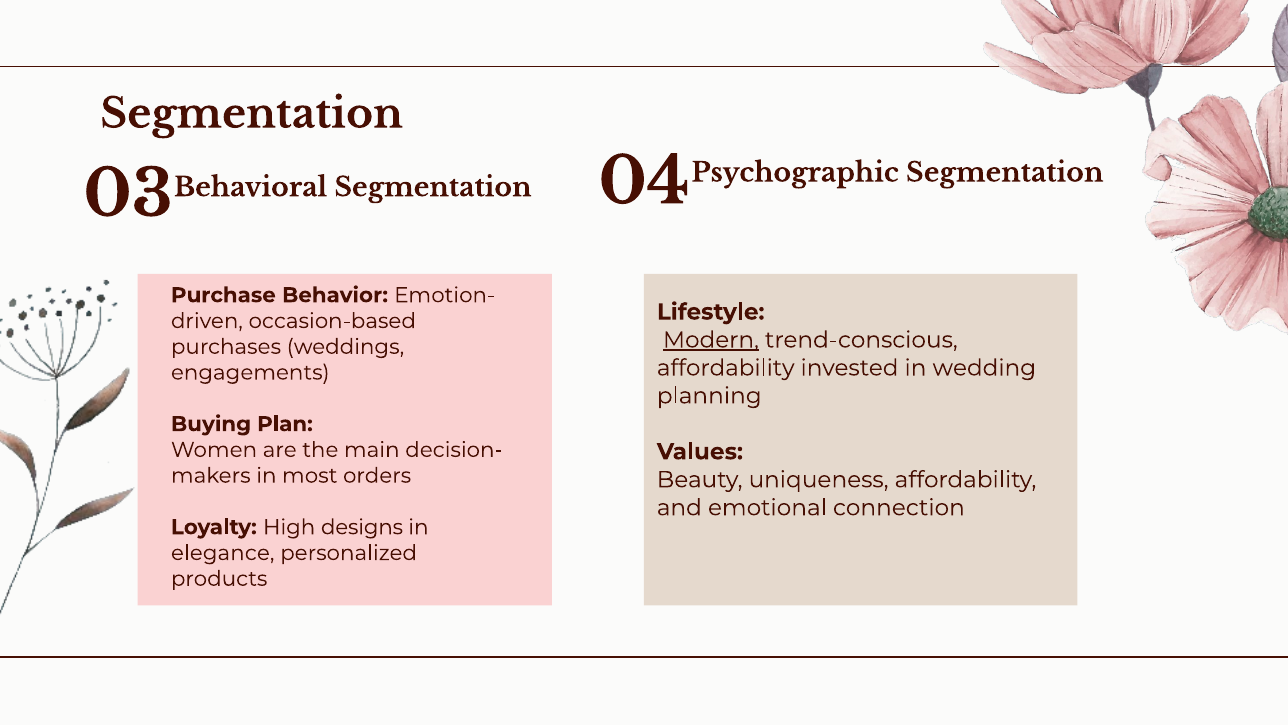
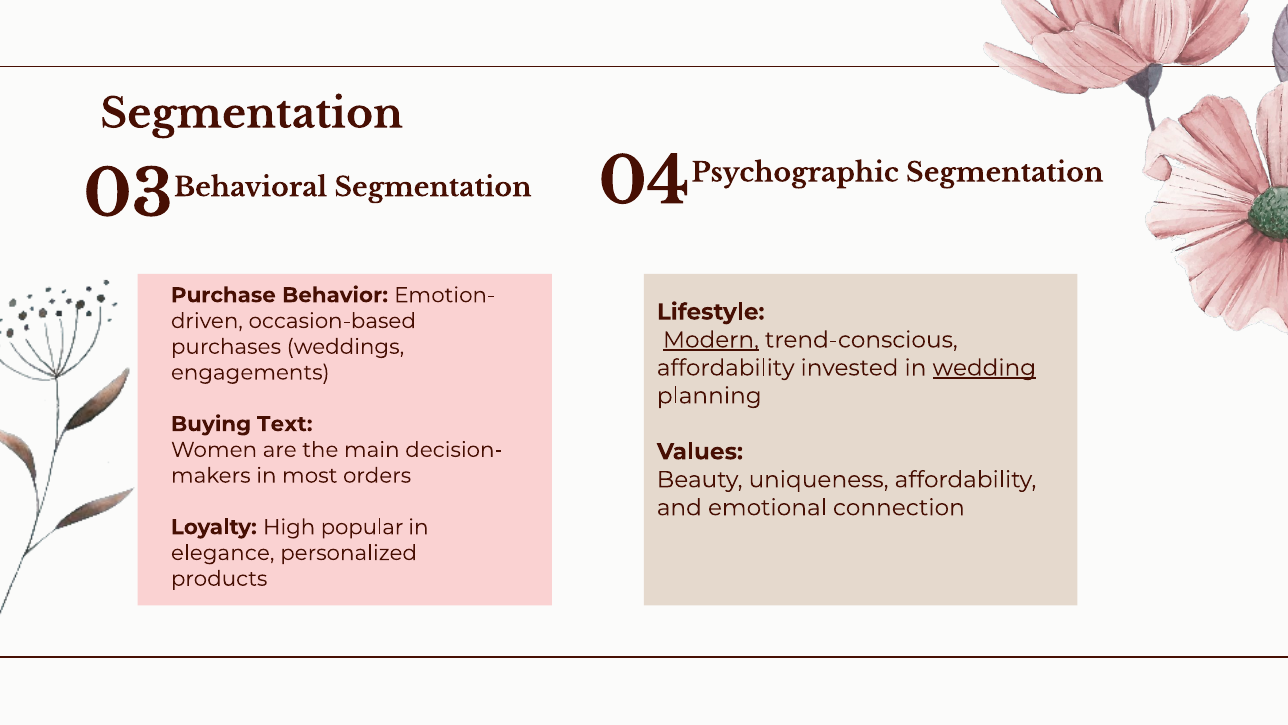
wedding underline: none -> present (984, 368)
Plan: Plan -> Text (285, 424)
designs: designs -> popular (362, 527)
